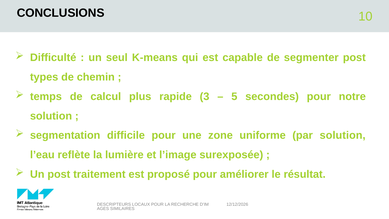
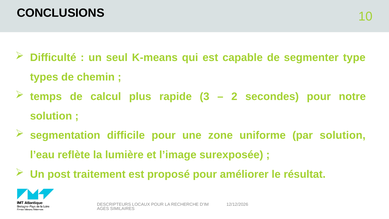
segmenter post: post -> type (354, 57)
5: 5 -> 2 (234, 96)
